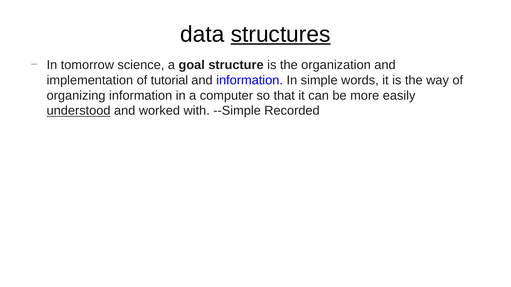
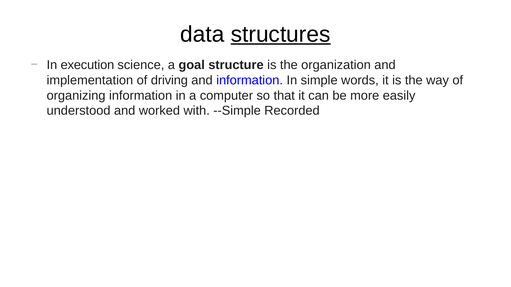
tomorrow: tomorrow -> execution (87, 65)
tutorial: tutorial -> driving (169, 80)
understood underline: present -> none (79, 111)
